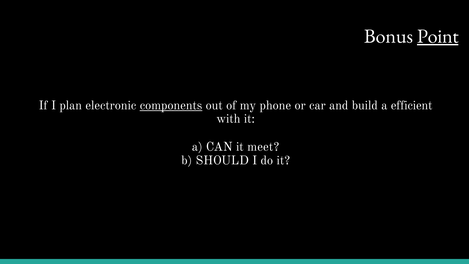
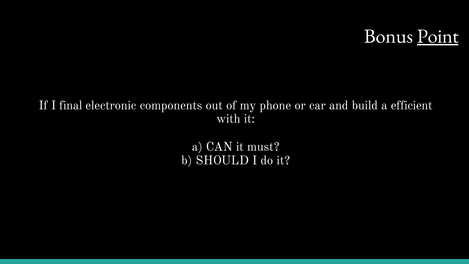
plan: plan -> final (71, 105)
components underline: present -> none (171, 105)
meet: meet -> must (263, 147)
